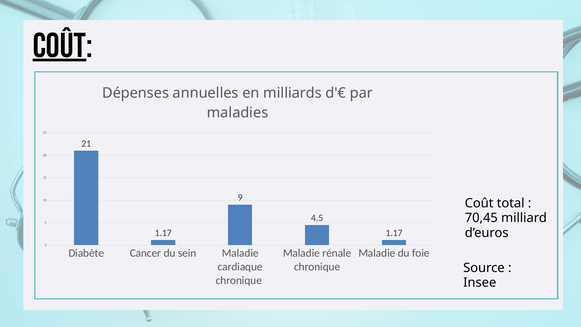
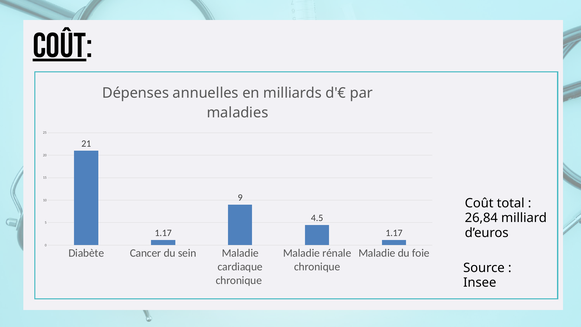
70,45: 70,45 -> 26,84 (481, 218)
